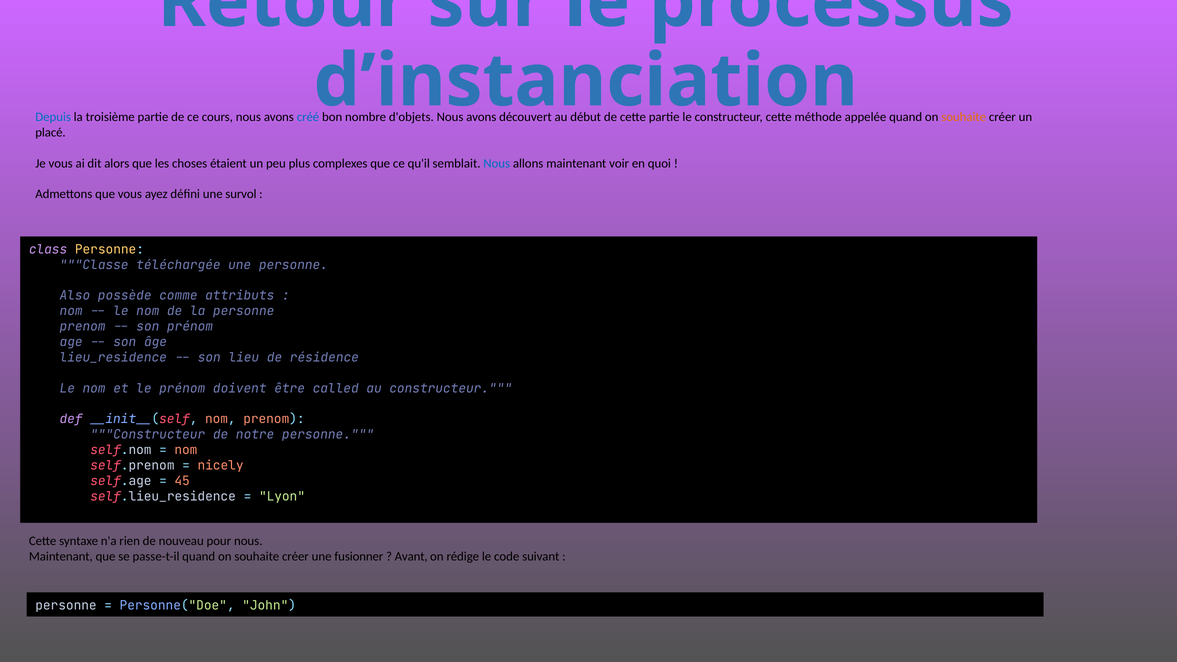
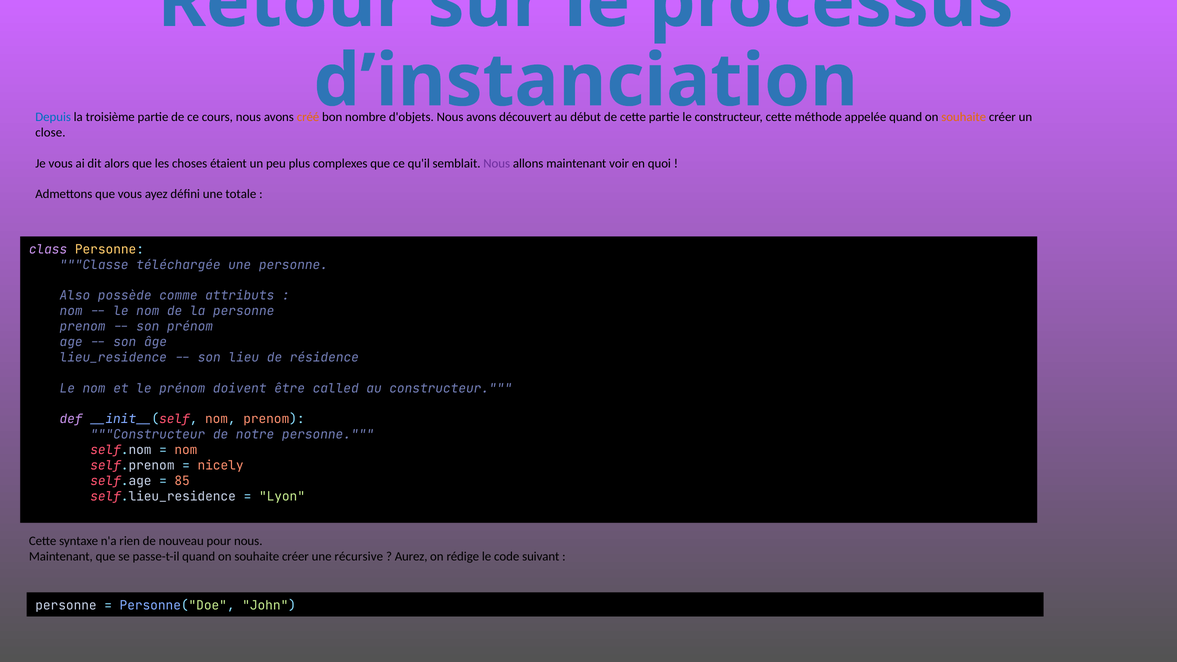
créé colour: blue -> orange (308, 117)
placé: placé -> close (50, 132)
Nous colour: blue -> purple (497, 163)
survol: survol -> totale (241, 194)
45: 45 -> 85 (182, 481)
fusionner: fusionner -> récursive (359, 557)
Avant: Avant -> Aurez (411, 557)
